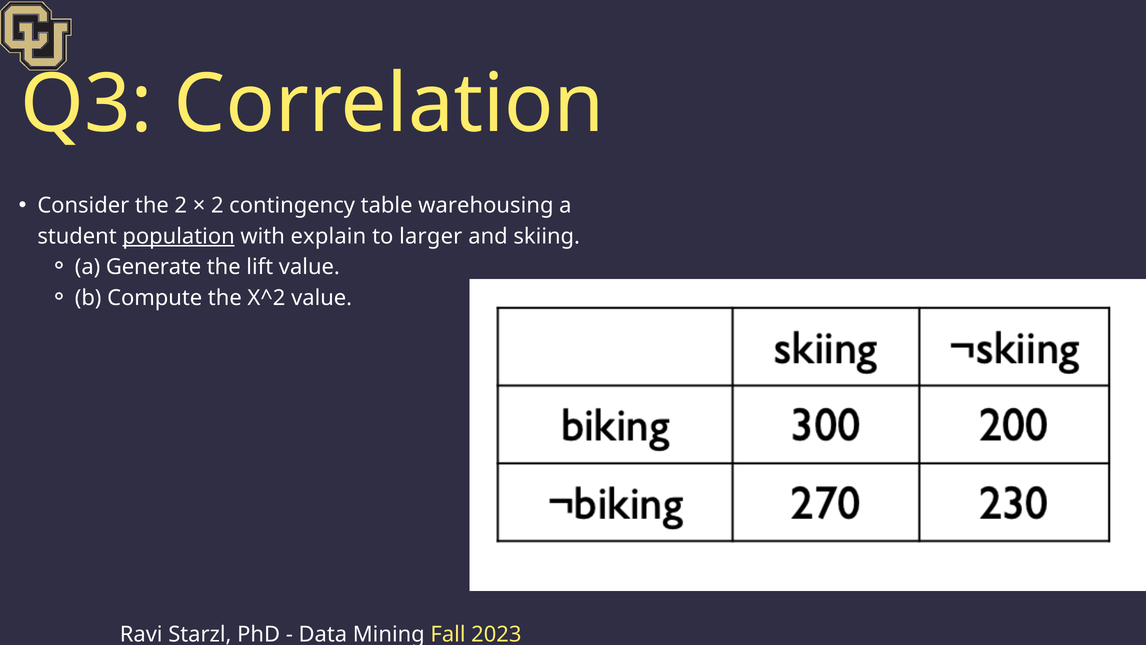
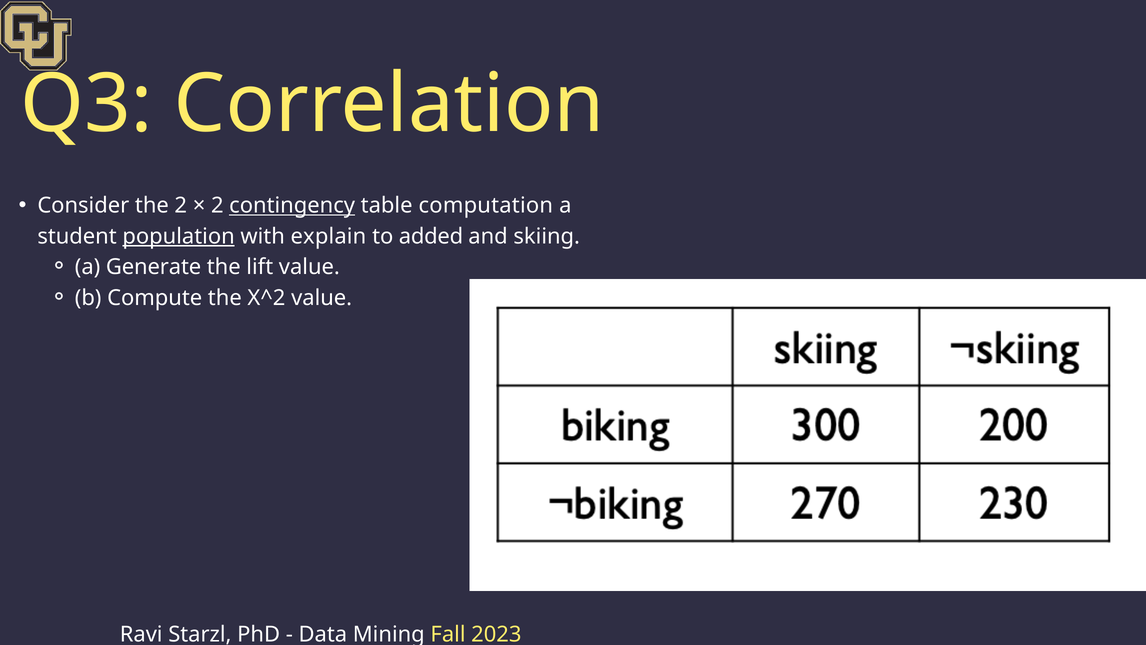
contingency underline: none -> present (292, 205)
warehousing: warehousing -> computation (486, 205)
larger: larger -> added (431, 236)
